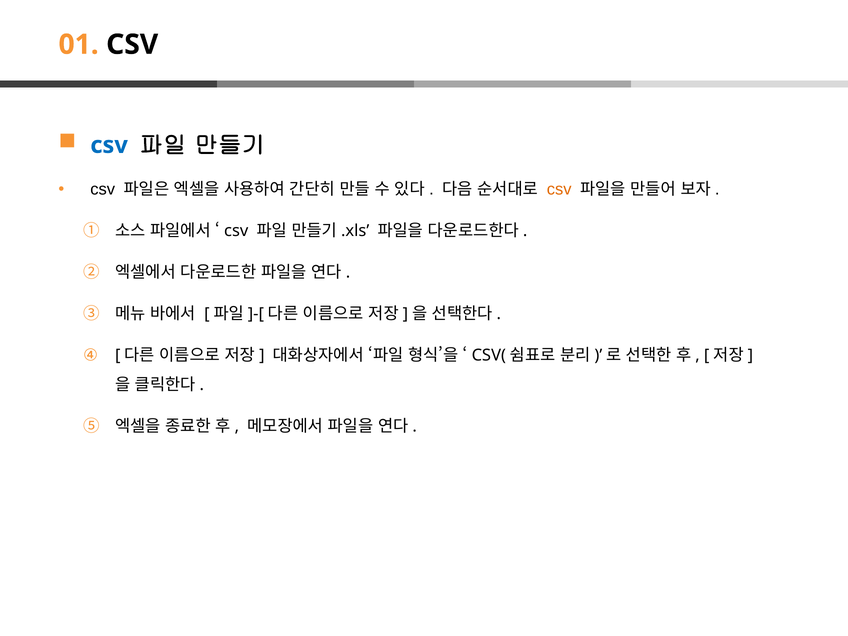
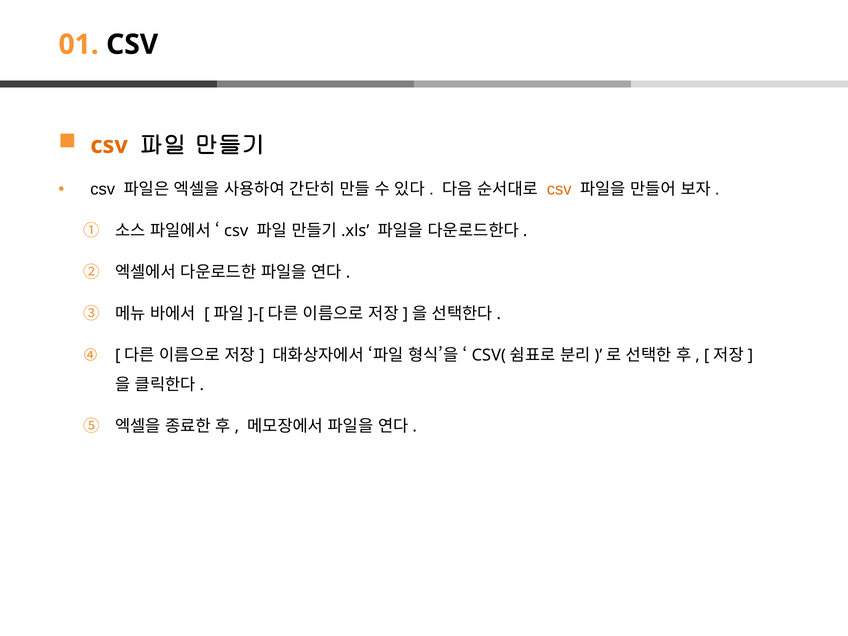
csv colour: blue -> orange (109, 145)
